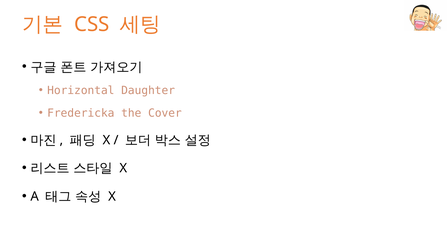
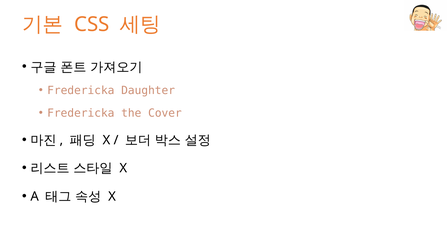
Horizontal: Horizontal -> Fredericka (81, 90)
